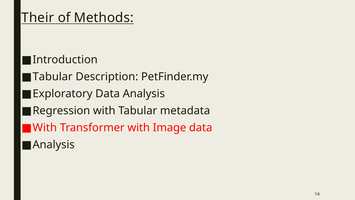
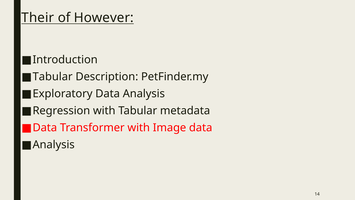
Methods: Methods -> However (104, 18)
With: With -> Data (45, 127)
